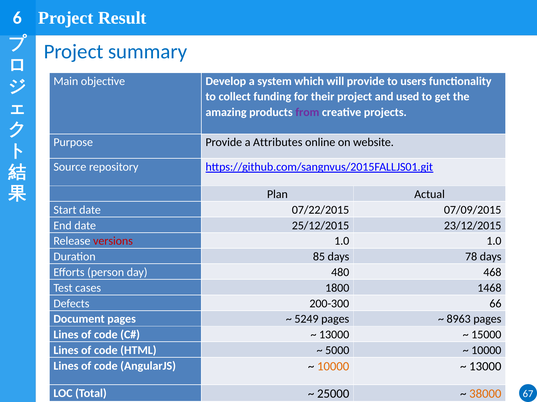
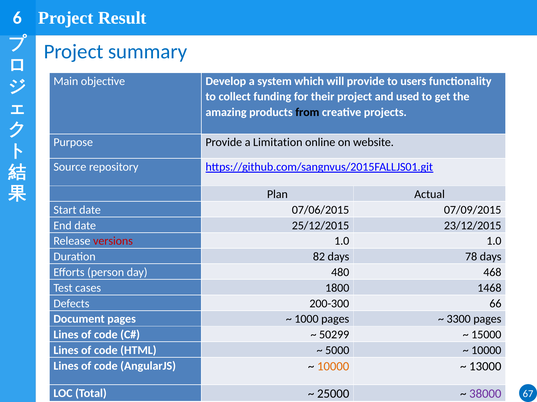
from colour: purple -> black (307, 112)
Attributes: Attributes -> Limitation (278, 143)
07/22/2015: 07/22/2015 -> 07/06/2015 (321, 210)
85: 85 -> 82 (319, 257)
5249: 5249 -> 1000 (306, 320)
8963: 8963 -> 3300 (459, 320)
13000: 13000 -> 50299 (334, 335)
38000 colour: orange -> purple (485, 394)
